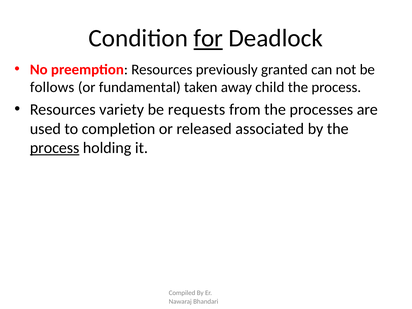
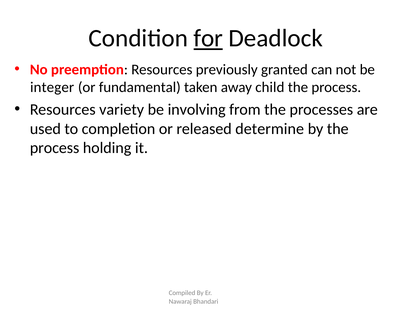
follows: follows -> integer (52, 87)
requests: requests -> involving (197, 109)
associated: associated -> determine (270, 129)
process underline: present -> none (55, 148)
